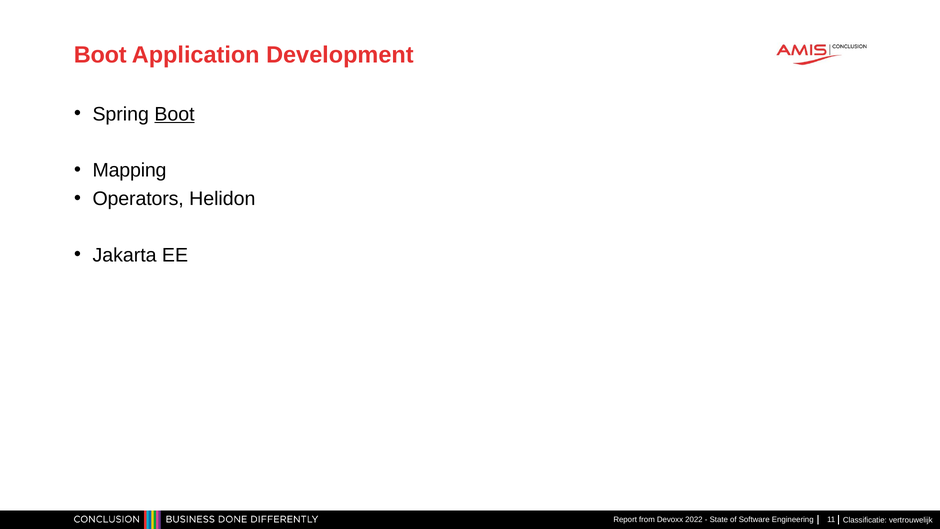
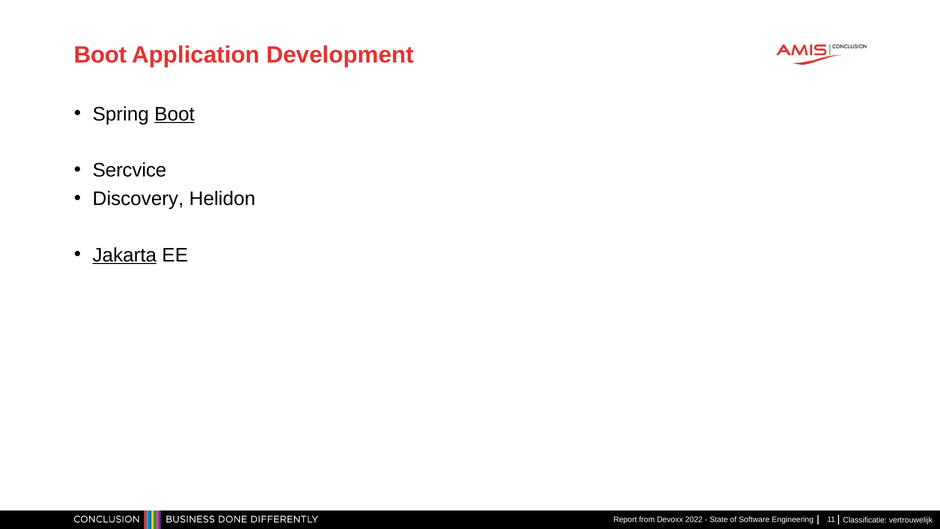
Mapping: Mapping -> Sercvice (129, 170)
Operators: Operators -> Discovery (138, 199)
Jakarta underline: none -> present (125, 255)
